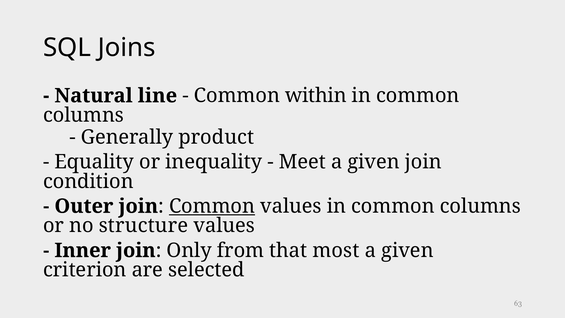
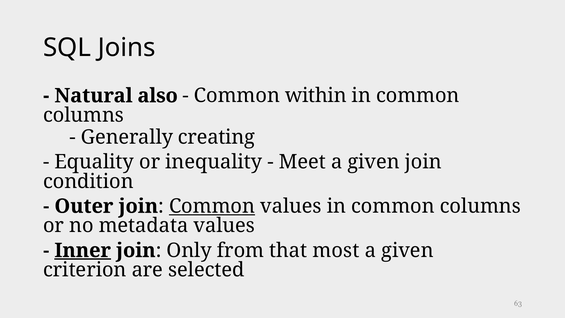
line: line -> also (158, 96)
product: product -> creating (216, 137)
structure: structure -> metadata (144, 226)
Inner underline: none -> present (83, 250)
